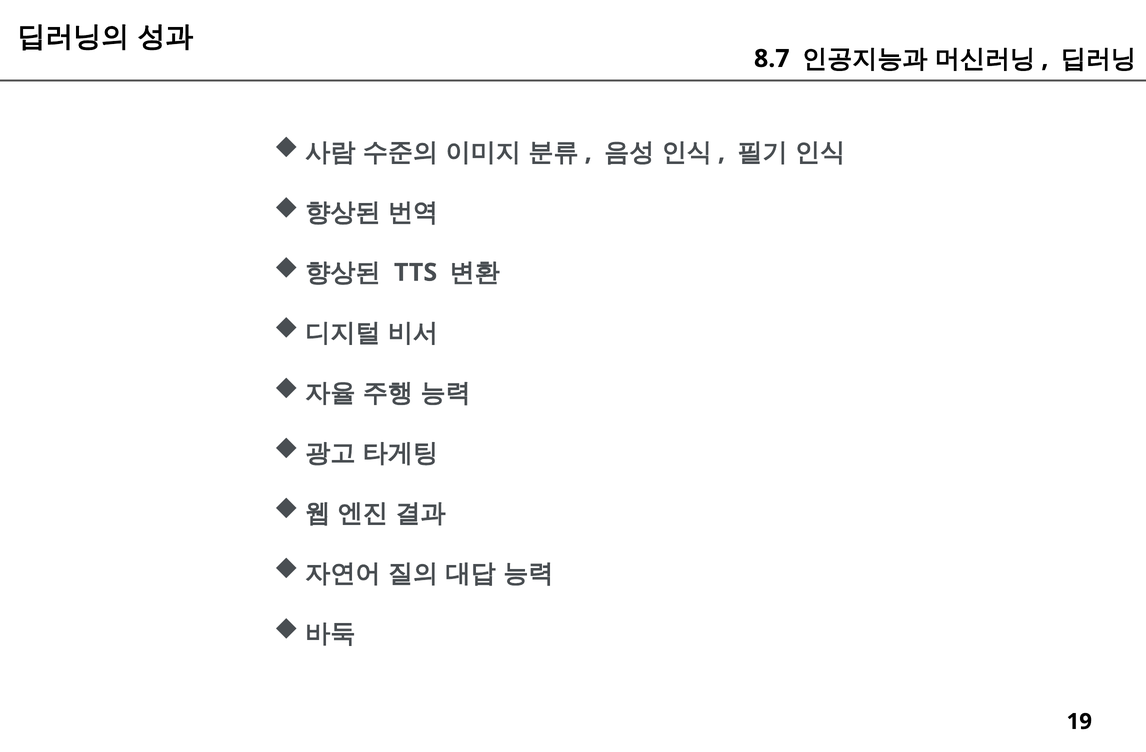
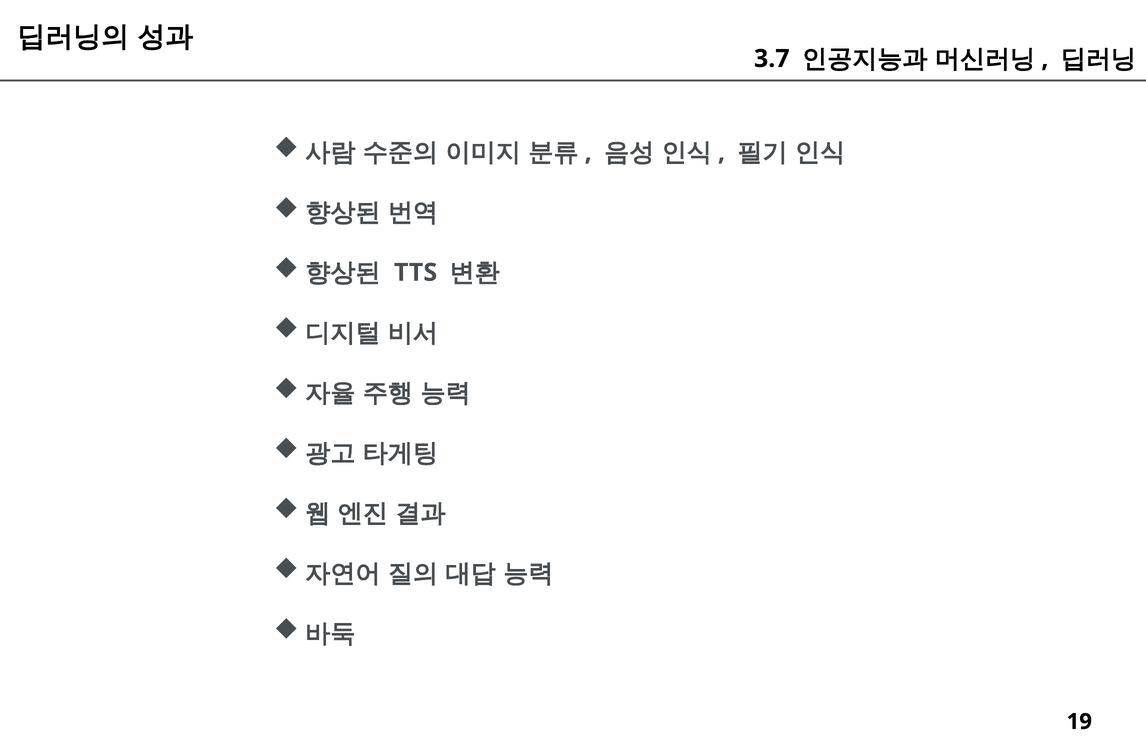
8.7: 8.7 -> 3.7 (772, 59)
